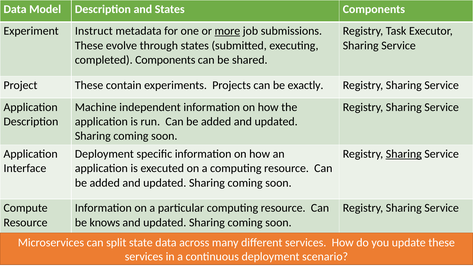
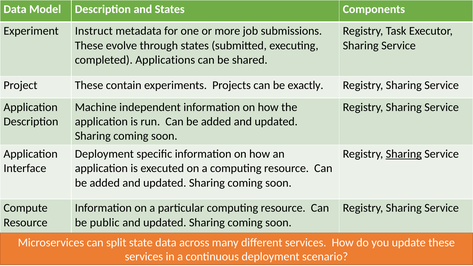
more underline: present -> none (227, 31)
completed Components: Components -> Applications (165, 60)
knows: knows -> public (105, 223)
